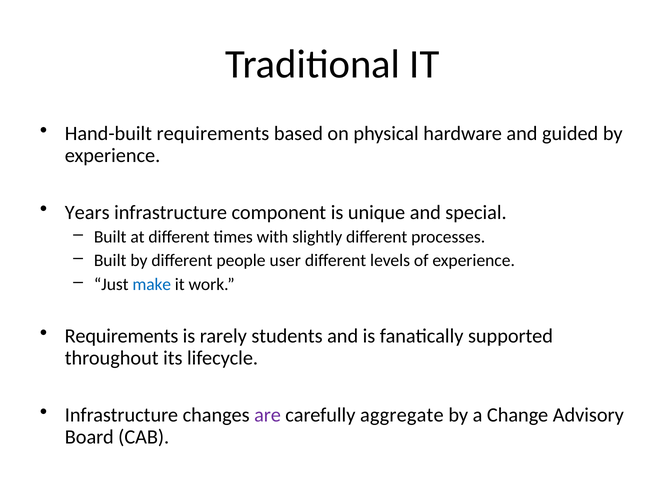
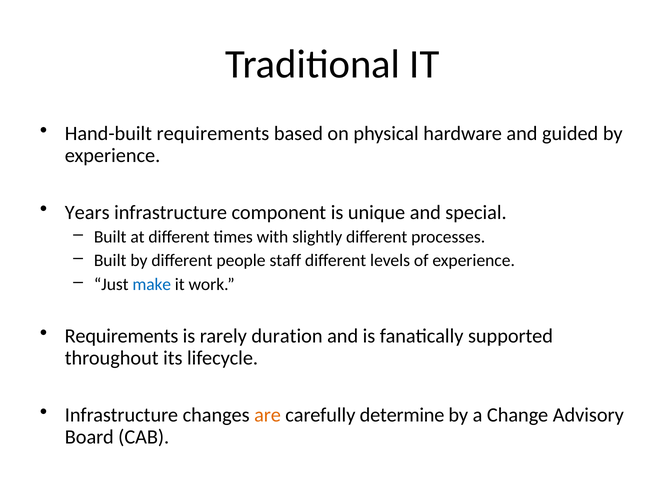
user: user -> staff (285, 261)
students: students -> duration (287, 336)
are colour: purple -> orange (268, 415)
aggregate: aggregate -> determine (402, 415)
